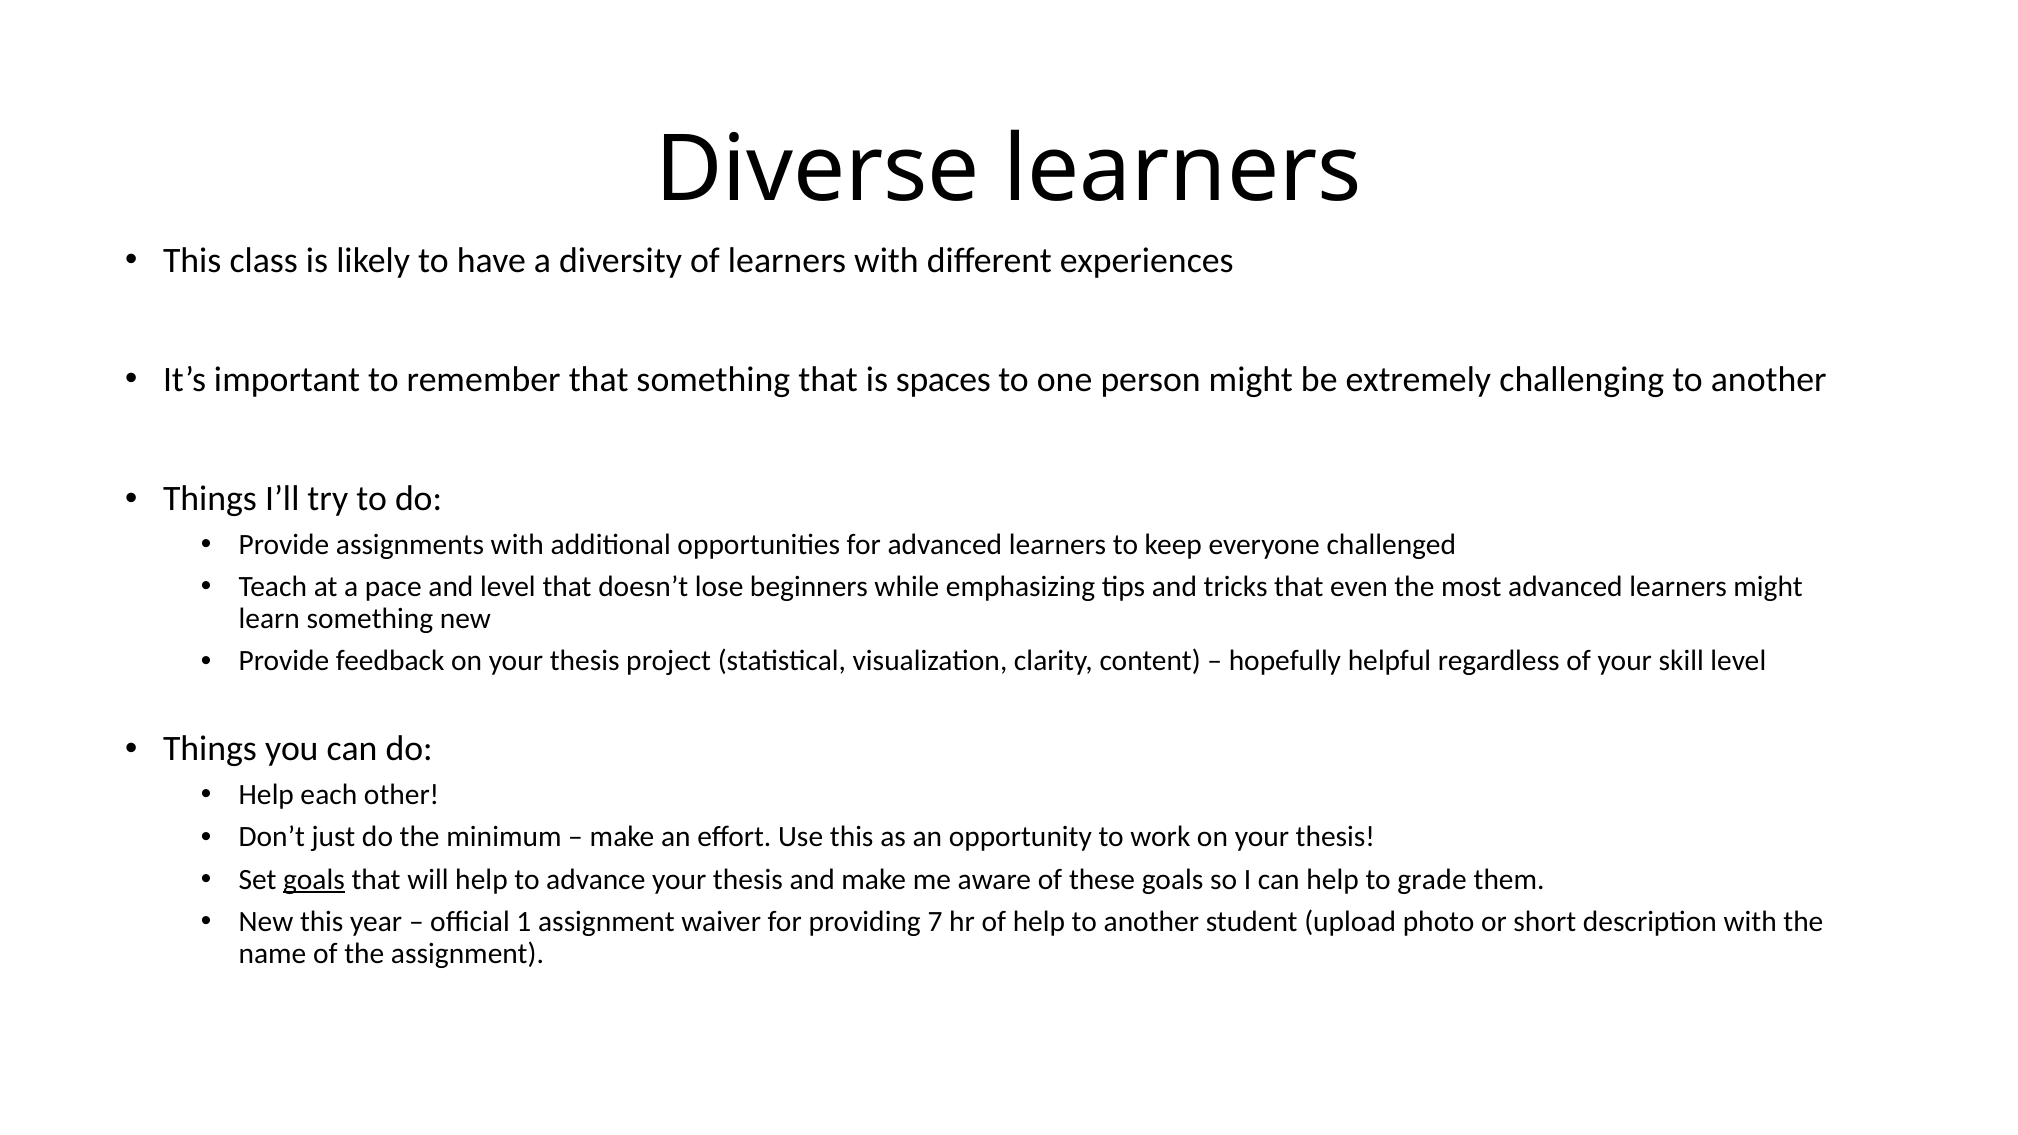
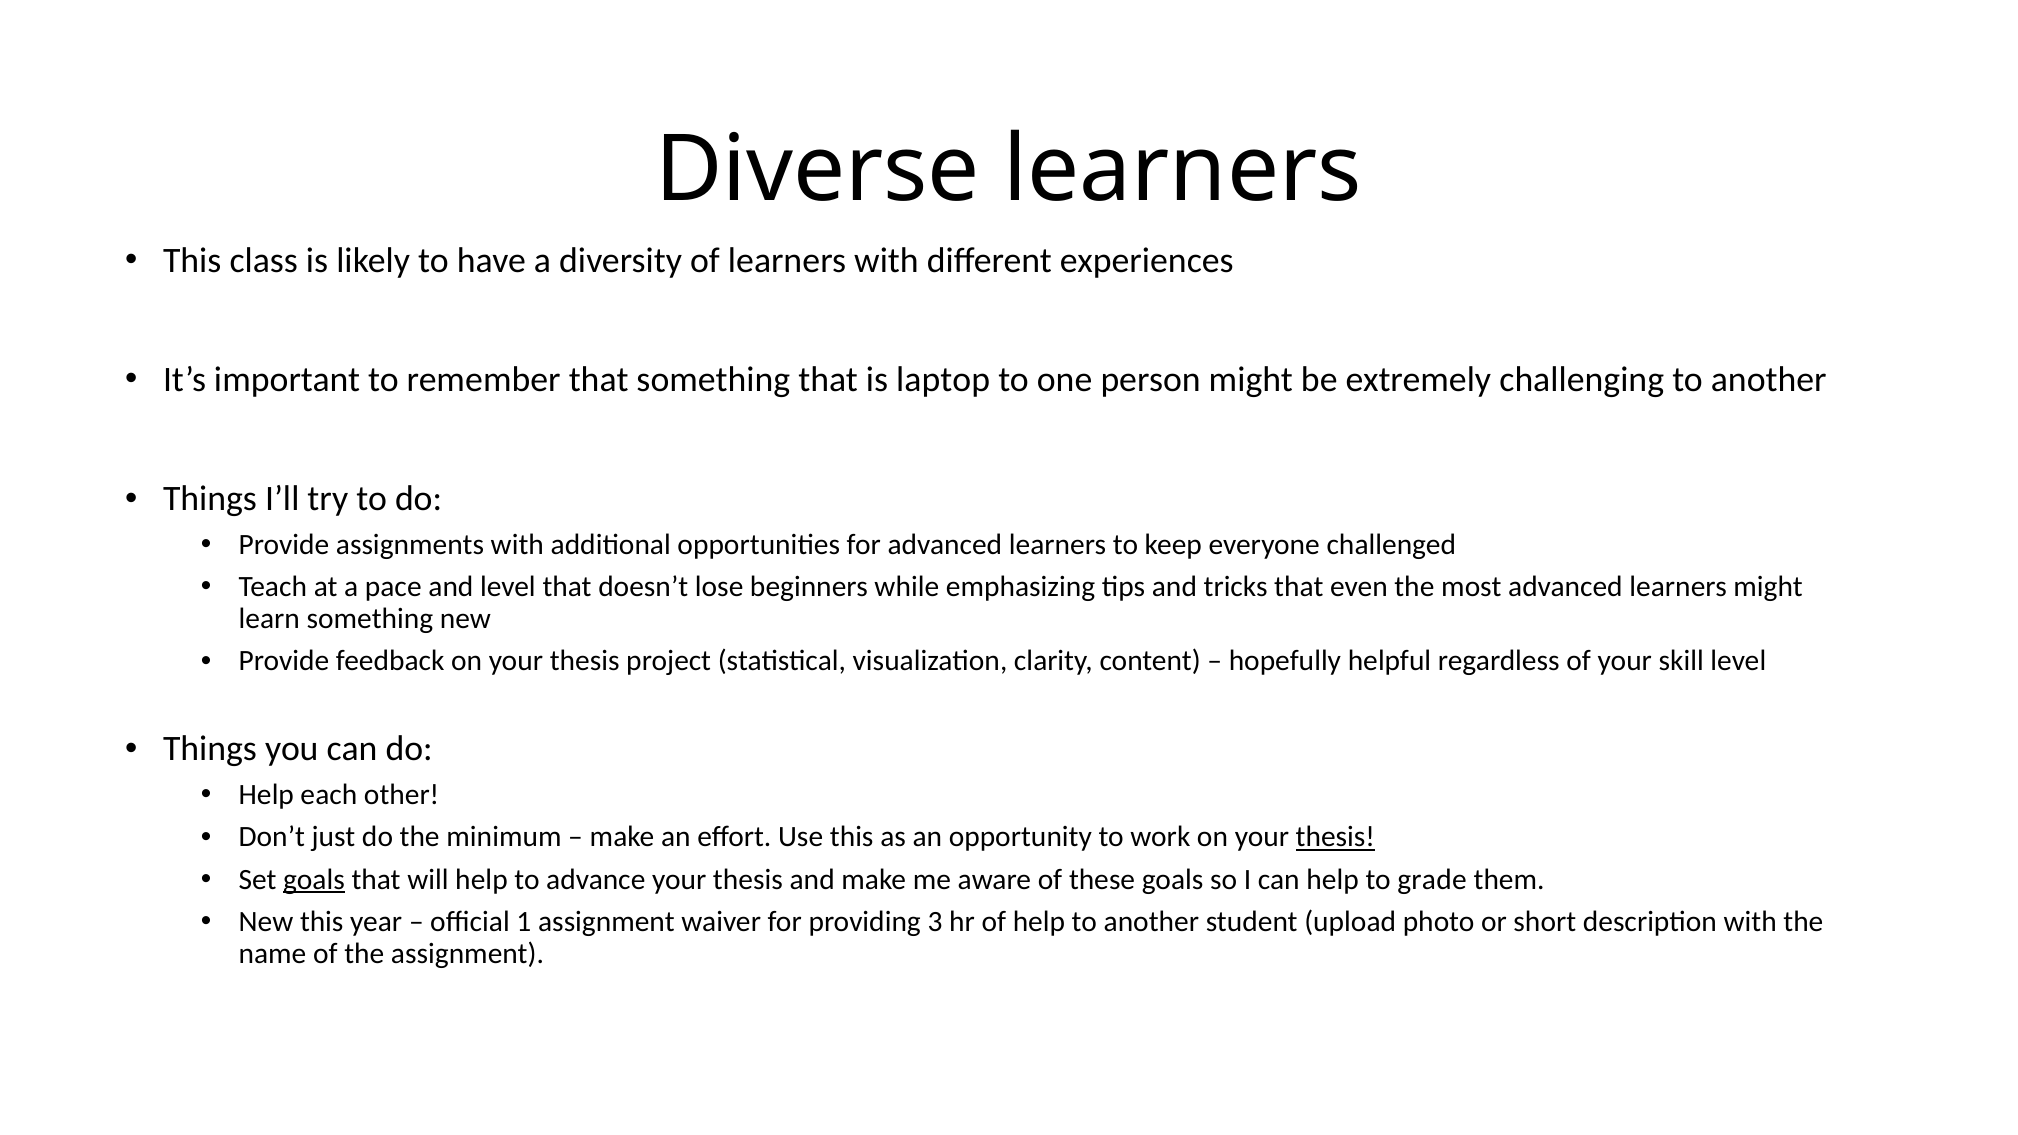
spaces: spaces -> laptop (943, 380)
thesis underline: none -> present (1335, 837)
7: 7 -> 3 (935, 922)
